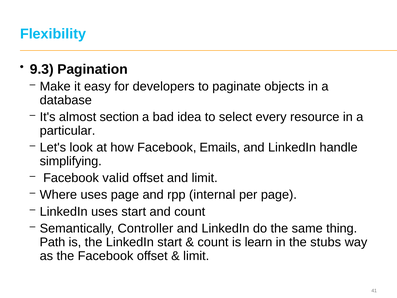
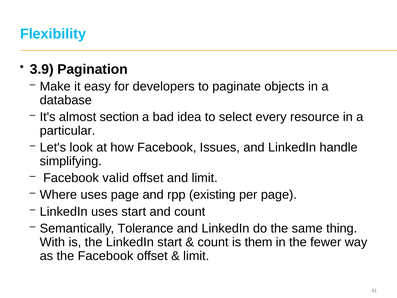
9.3: 9.3 -> 3.9 (42, 69)
Emails: Emails -> Issues (220, 147)
internal: internal -> existing (212, 195)
Controller: Controller -> Tolerance (146, 228)
Path: Path -> With (52, 242)
learn: learn -> them (259, 242)
stubs: stubs -> fewer (326, 242)
